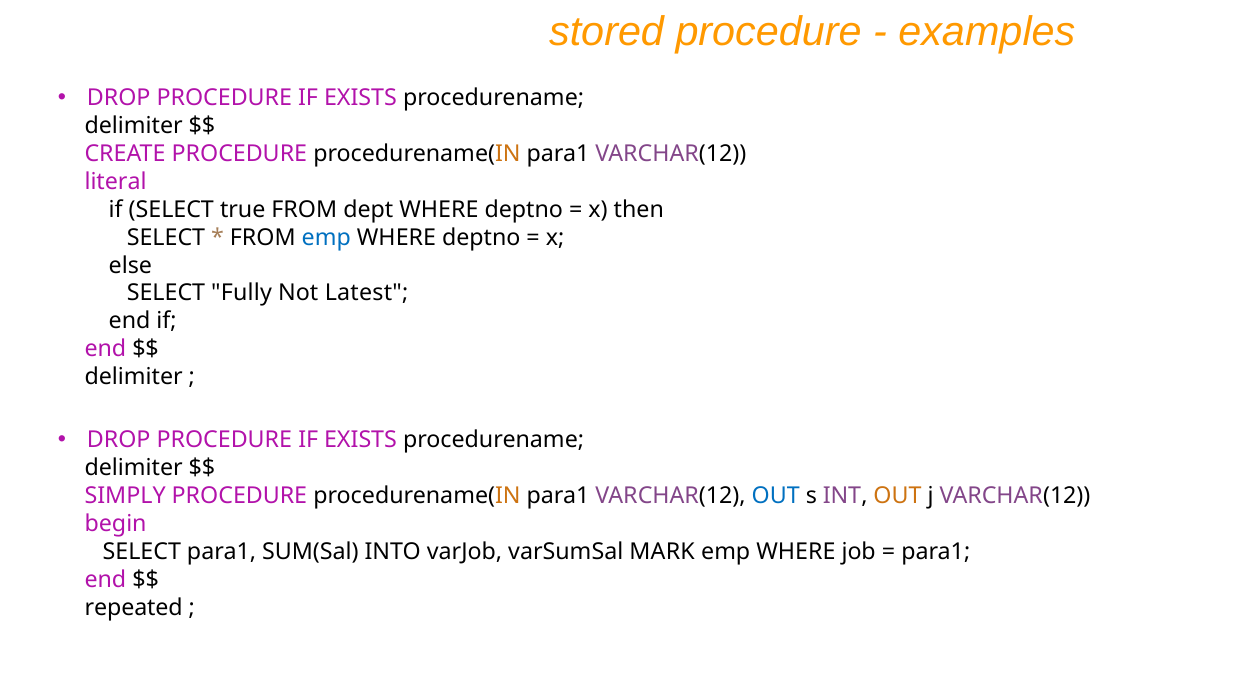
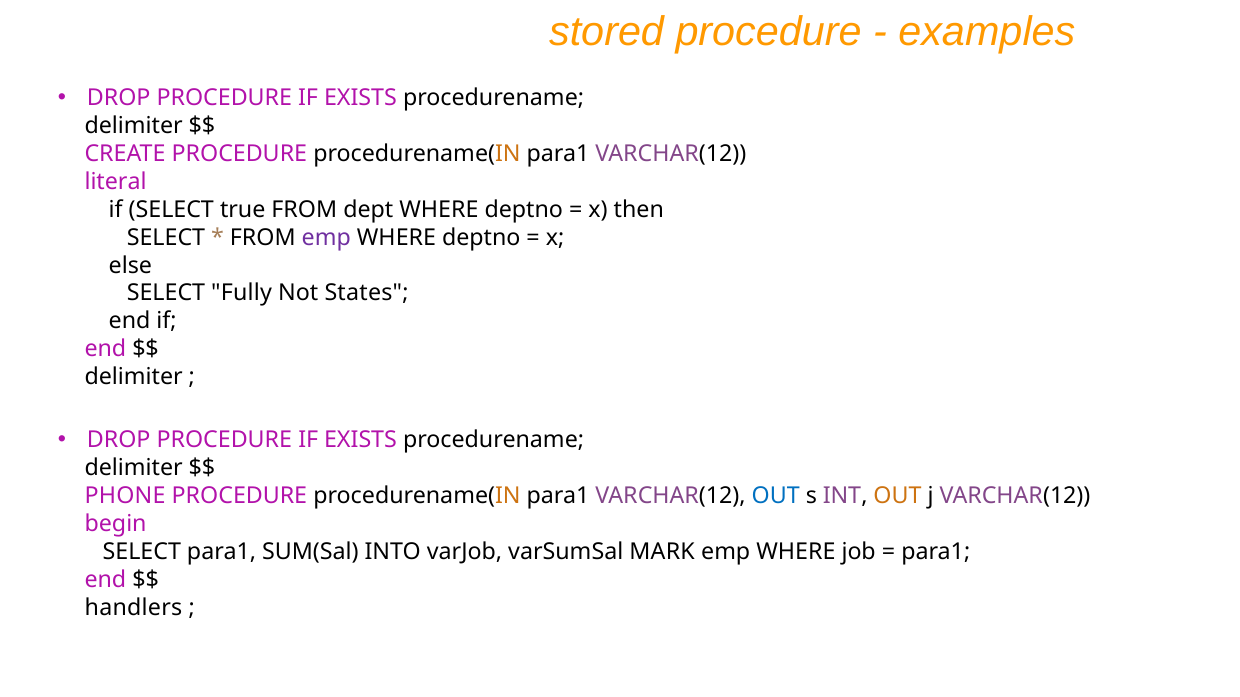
emp colour: blue -> purple (326, 238)
Latest: Latest -> States (367, 293)
SIMPLY: SIMPLY -> PHONE (125, 496)
repeated: repeated -> handlers (133, 608)
